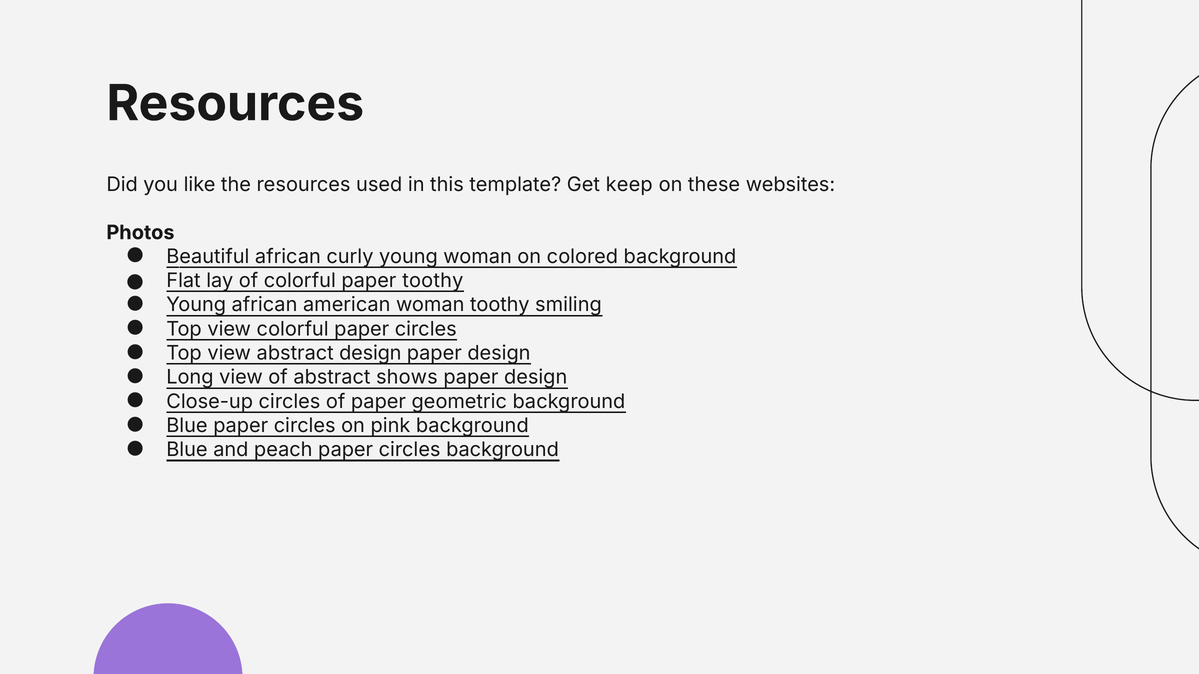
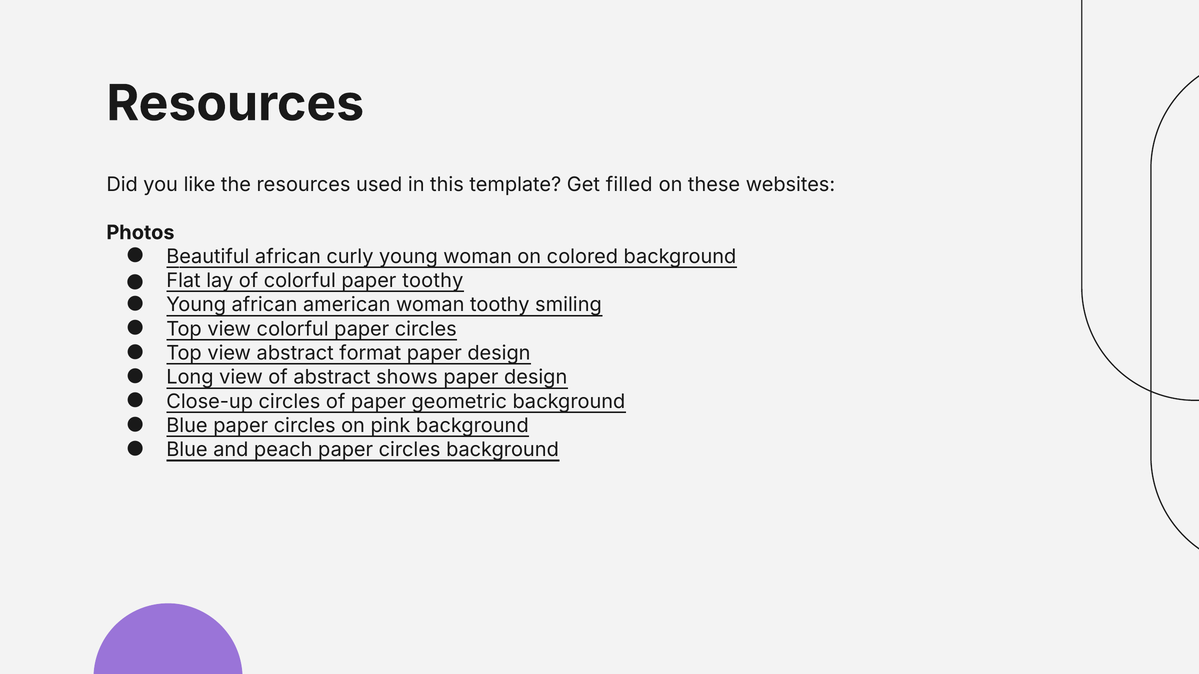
keep: keep -> filled (629, 185)
abstract design: design -> format (370, 353)
